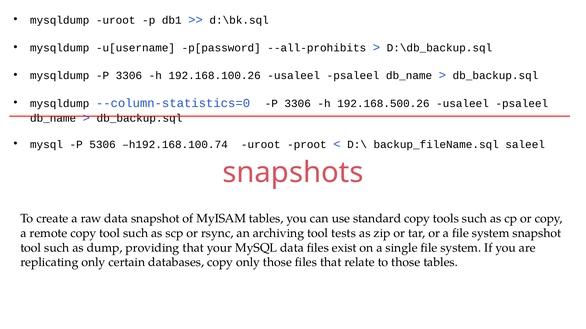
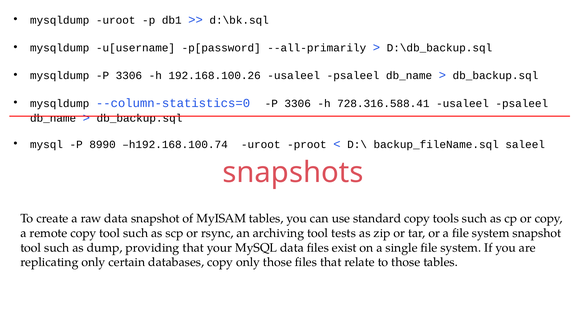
--all-prohibits: --all-prohibits -> --all-primarily (317, 48)
192.168.500.26: 192.168.500.26 -> 728.316.588.41 (383, 104)
5306: 5306 -> 8990 (103, 145)
